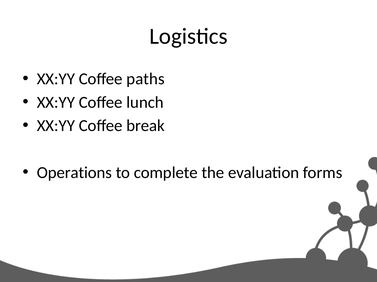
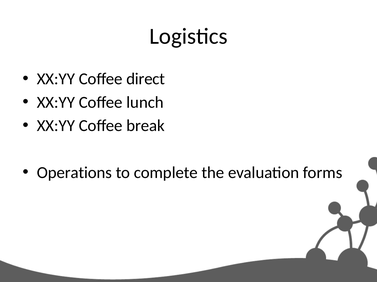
paths: paths -> direct (146, 79)
